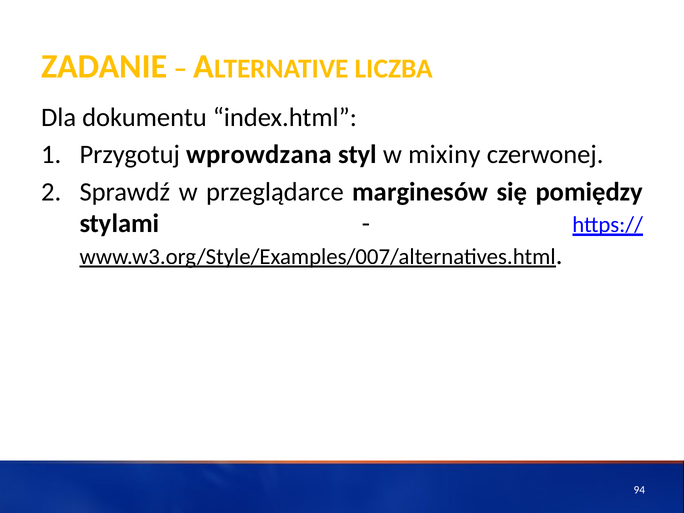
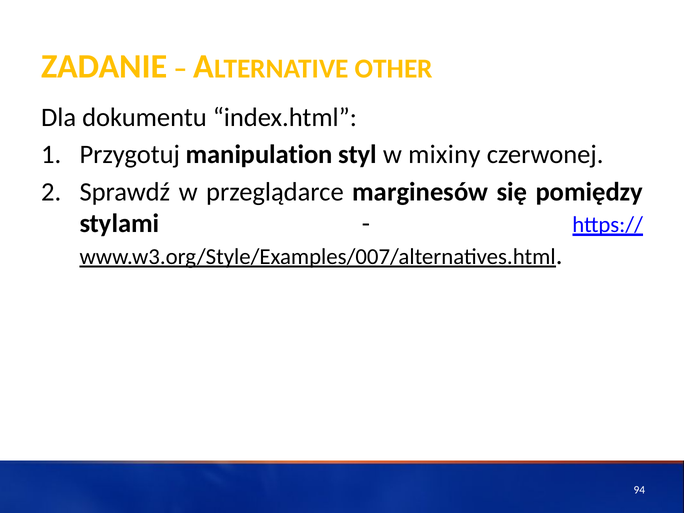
LICZBA: LICZBA -> OTHER (394, 69)
wprowdzana: wprowdzana -> manipulation (259, 155)
